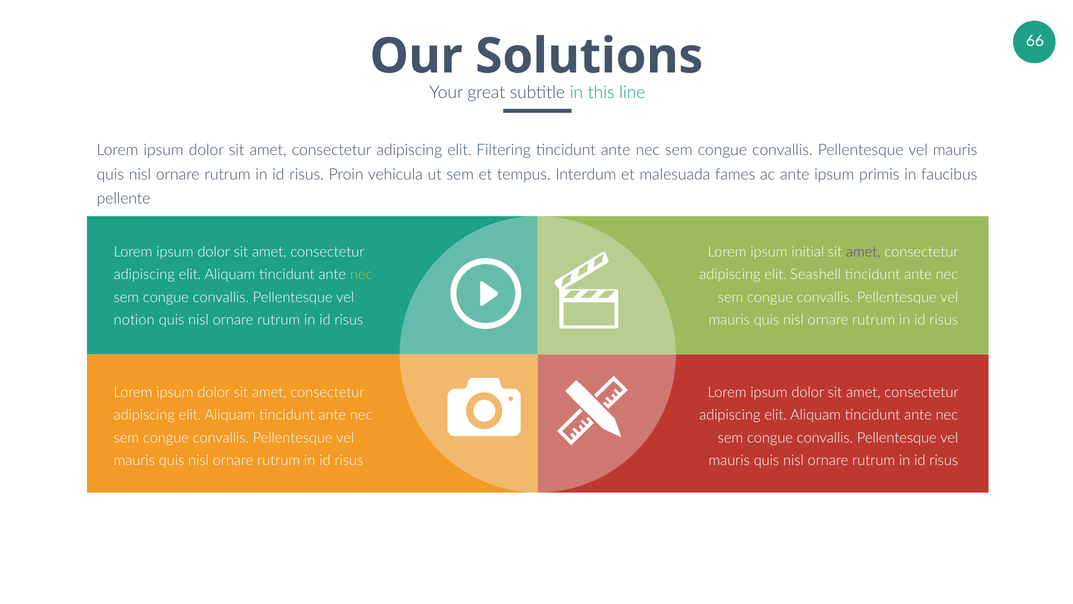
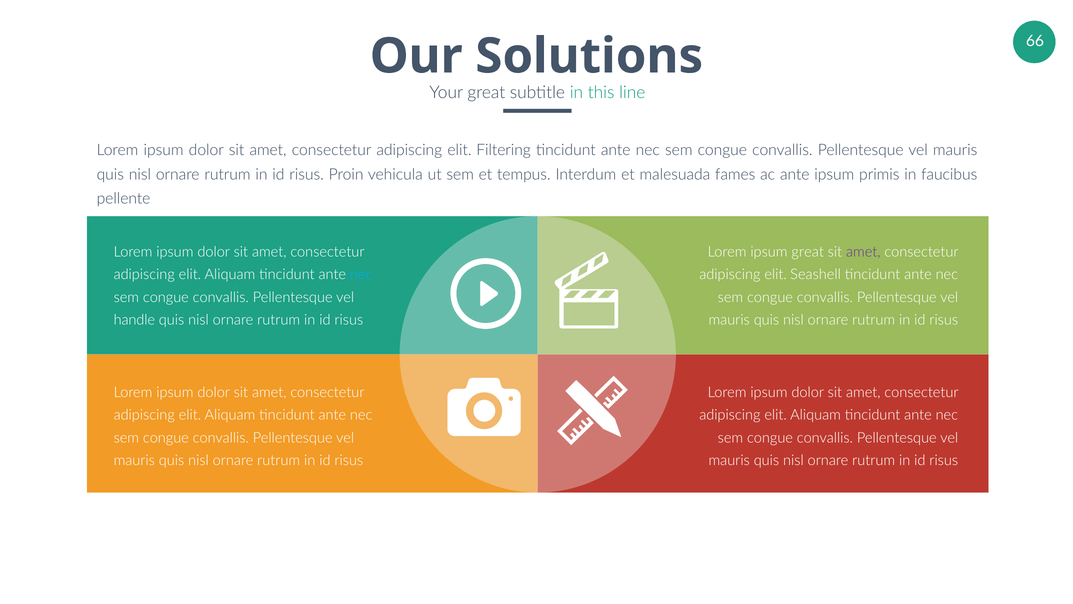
ipsum initial: initial -> great (808, 252)
nec colour: light green -> light blue (361, 275)
notion: notion -> handle (134, 320)
